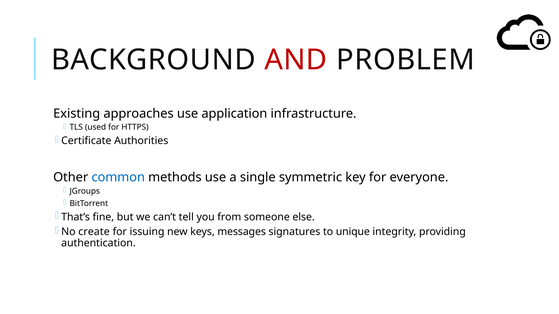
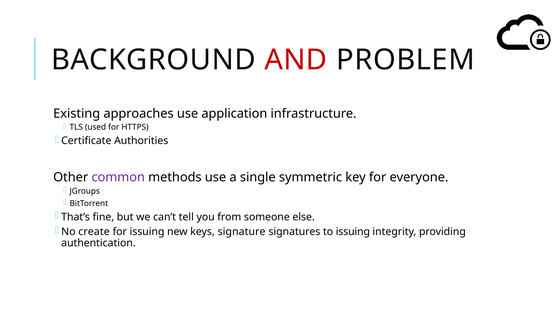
common colour: blue -> purple (118, 178)
messages: messages -> signature (242, 232)
to unique: unique -> issuing (353, 232)
